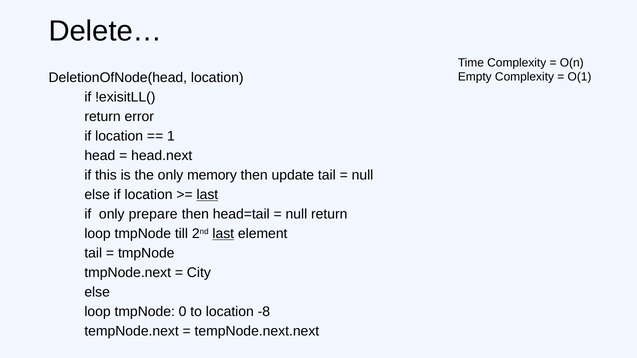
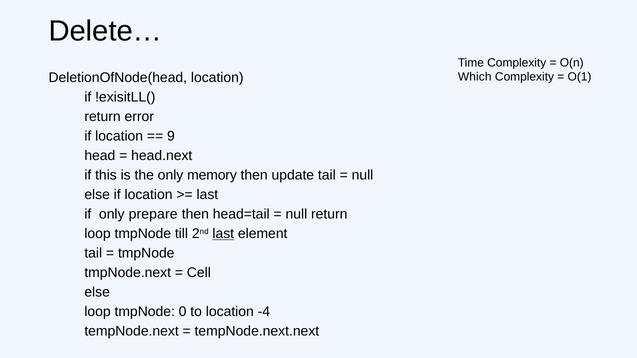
Empty: Empty -> Which (475, 77)
1: 1 -> 9 (171, 136)
last underline: present -> none (207, 195)
City: City -> Cell (199, 273)
-8: -8 -> -4 (264, 312)
